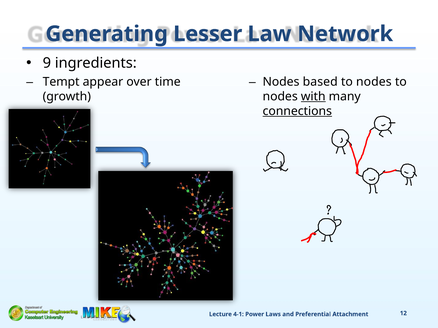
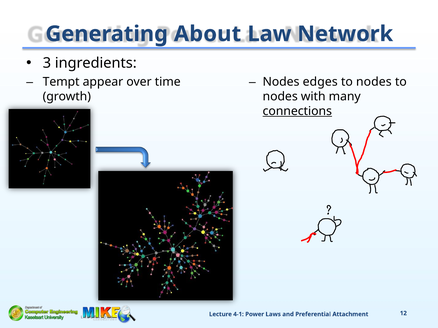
Lesser: Lesser -> About (208, 34)
9: 9 -> 3 (47, 63)
based: based -> edges (320, 82)
with underline: present -> none (313, 97)
